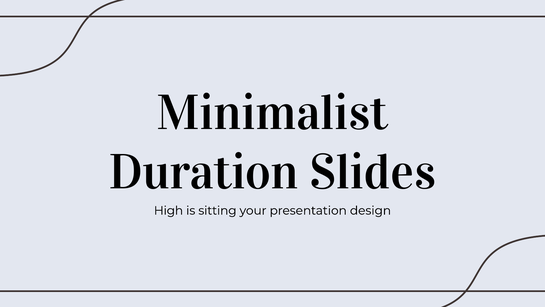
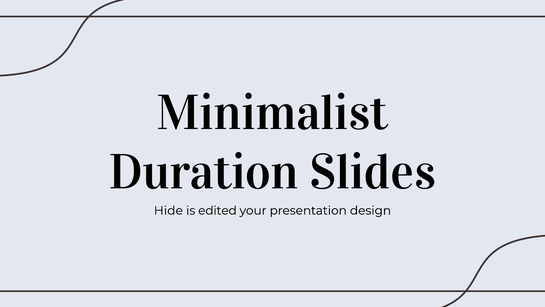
High: High -> Hide (168, 210)
sitting: sitting -> edited (217, 210)
